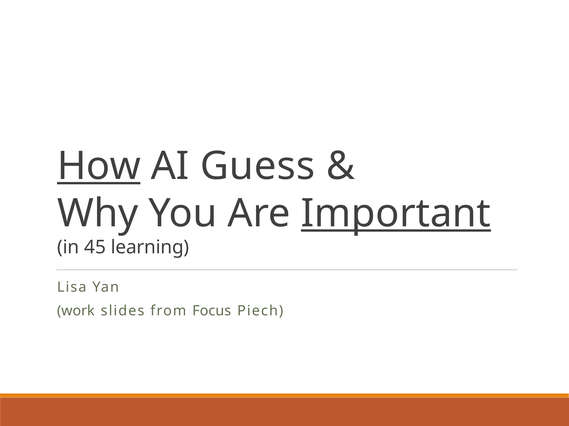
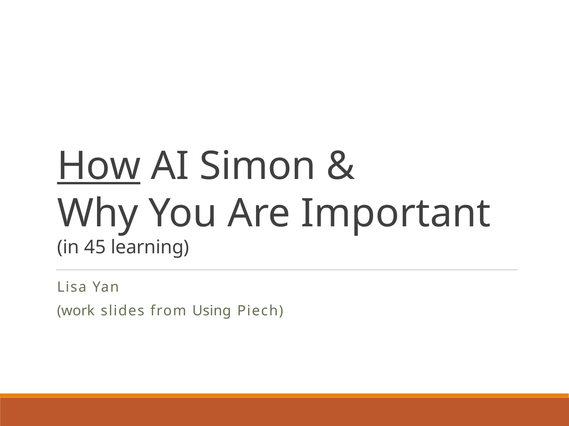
Guess: Guess -> Simon (258, 166)
Important underline: present -> none (396, 214)
Focus: Focus -> Using (212, 311)
